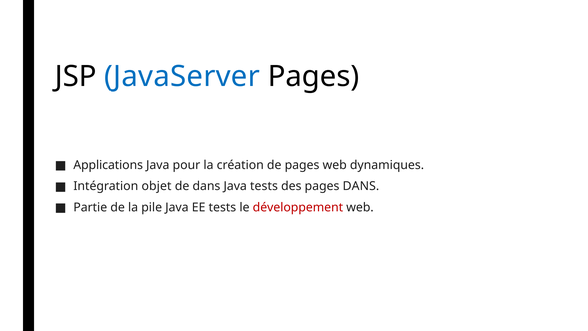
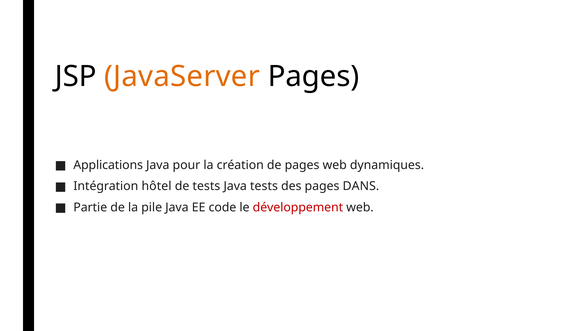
JavaServer colour: blue -> orange (182, 76)
objet: objet -> hôtel (157, 186)
de dans: dans -> tests (206, 186)
EE tests: tests -> code (222, 207)
